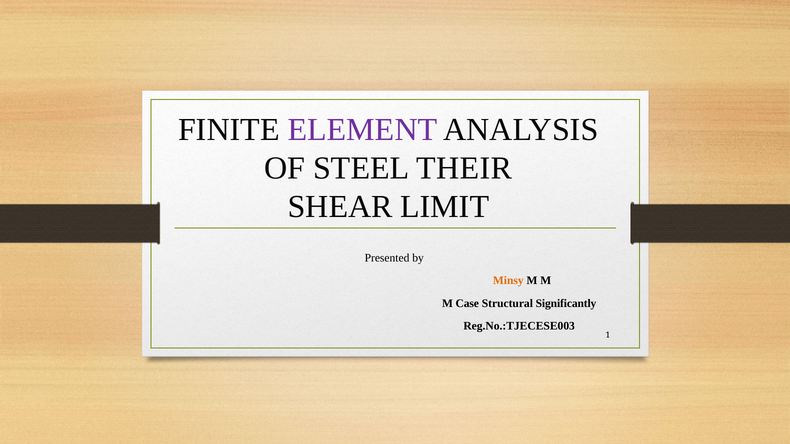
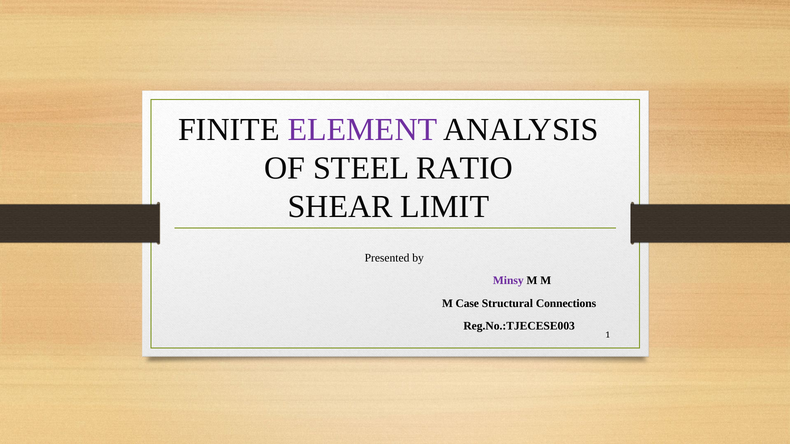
THEIR: THEIR -> RATIO (464, 168)
Minsy colour: orange -> purple (508, 281)
Significantly: Significantly -> Connections (566, 303)
